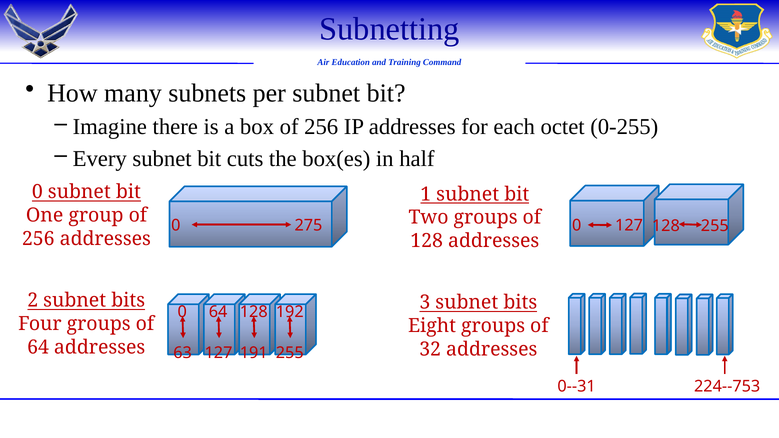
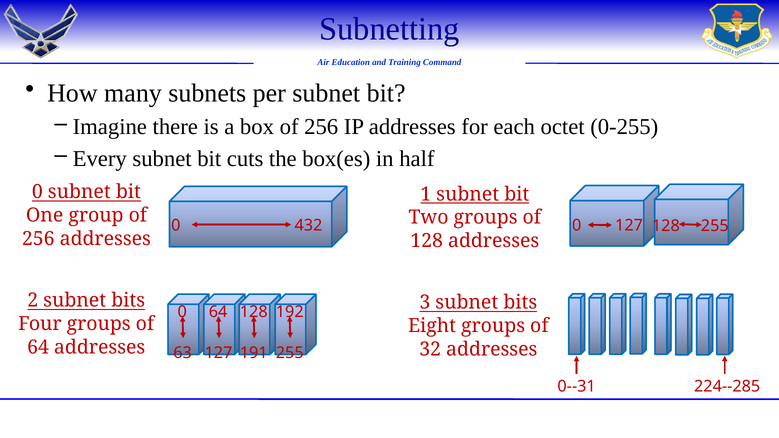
275: 275 -> 432 (308, 226)
224--753: 224--753 -> 224--285 (727, 387)
